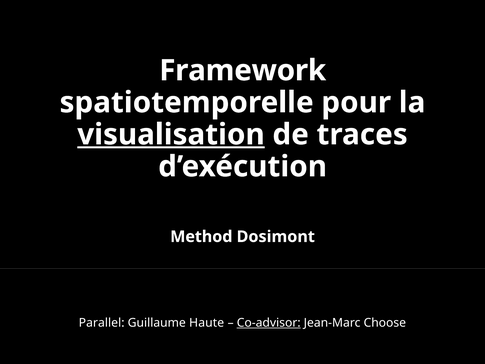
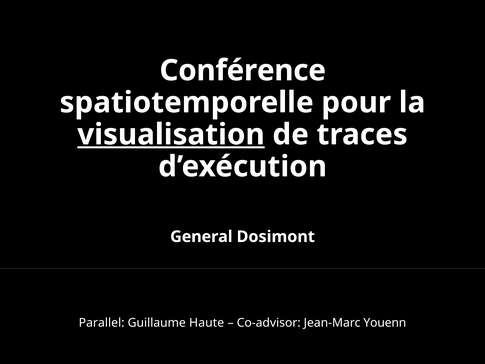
Framework: Framework -> Conférence (243, 70)
Method: Method -> General (201, 237)
Co-advisor underline: present -> none (269, 323)
Choose: Choose -> Youenn (385, 323)
